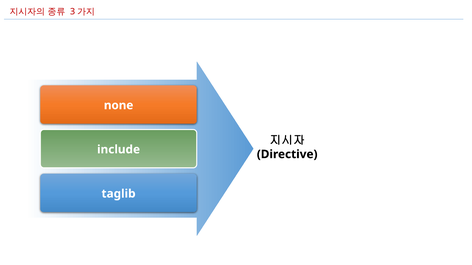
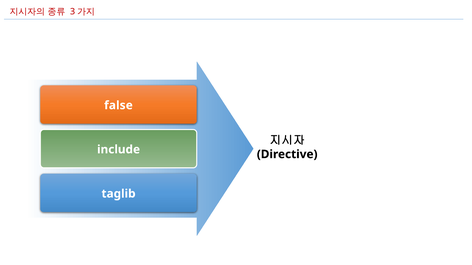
none: none -> false (118, 106)
